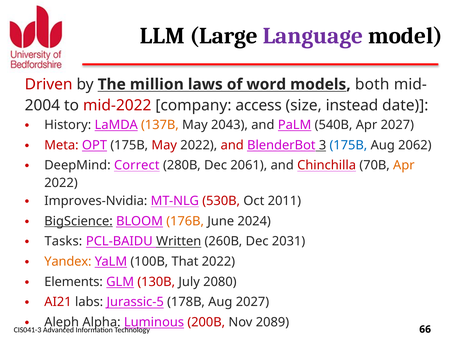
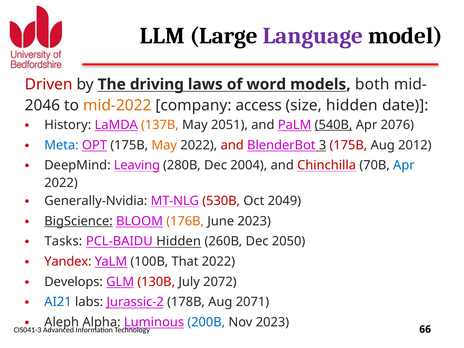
million: million -> driving (157, 84)
2004: 2004 -> 2046 (42, 105)
mid-2022 colour: red -> orange (117, 105)
size instead: instead -> hidden (352, 105)
2043: 2043 -> 2051 (229, 125)
540B underline: none -> present (334, 125)
Apr 2027: 2027 -> 2076 (397, 125)
Meta colour: red -> blue (61, 145)
May colour: red -> orange (164, 145)
175B colour: blue -> red (348, 145)
2062: 2062 -> 2012 (415, 145)
Correct: Correct -> Leaving (137, 165)
2061: 2061 -> 2004 (249, 165)
Apr colour: orange -> blue (404, 165)
Improves-Nvidia: Improves-Nvidia -> Generally-Nvidia (96, 201)
2011: 2011 -> 2049 (284, 201)
June 2024: 2024 -> 2023 (254, 221)
PCL-BAIDU Written: Written -> Hidden (179, 241)
2031: 2031 -> 2050 (289, 241)
Yandex colour: orange -> red (68, 262)
Elements: Elements -> Develops (74, 282)
2080: 2080 -> 2072 (220, 282)
AI21 colour: red -> blue (58, 302)
Jurassic-5: Jurassic-5 -> Jurassic-2 (135, 302)
Aug 2027: 2027 -> 2071 (252, 302)
200B colour: red -> blue (206, 322)
Nov 2089: 2089 -> 2023 (272, 322)
